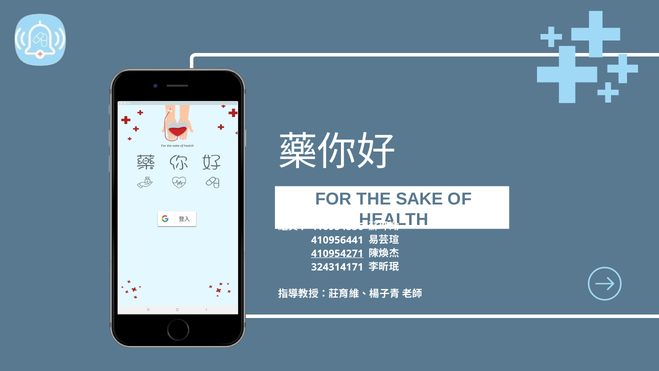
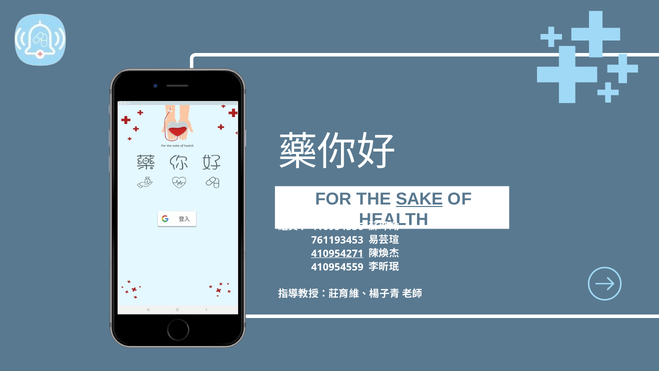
SAKE underline: none -> present (419, 199)
410956441: 410956441 -> 761193453 (337, 240)
324314171: 324314171 -> 410954559 (337, 267)
